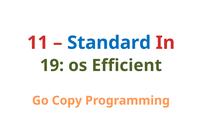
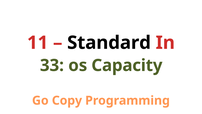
Standard colour: blue -> black (109, 43)
19: 19 -> 33 (52, 65)
Efficient: Efficient -> Capacity (127, 65)
